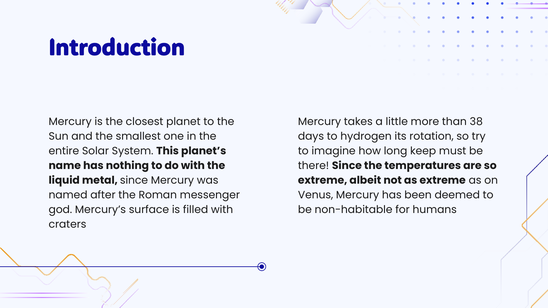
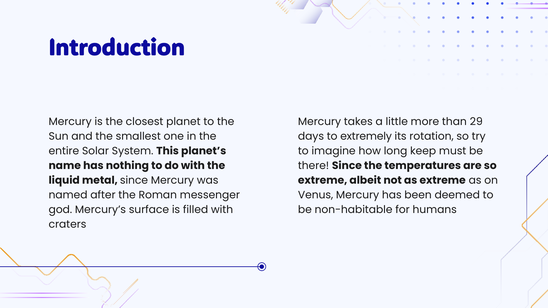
38: 38 -> 29 (476, 122)
hydrogen: hydrogen -> extremely (366, 136)
